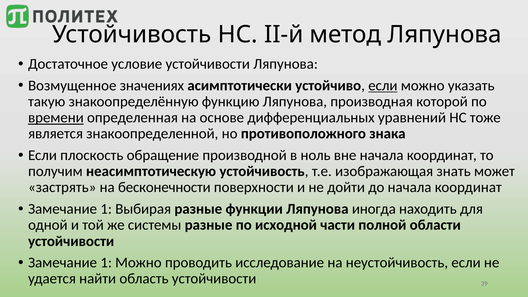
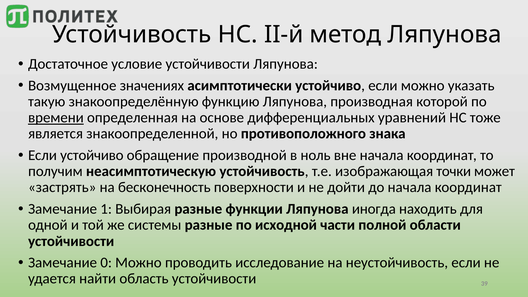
если underline: present -> none (383, 86)
Если плоскость: плоскость -> устойчиво (92, 155)
знать: знать -> точки (454, 171)
бесконечности: бесконечности -> бесконечность (164, 187)
1: 1 -> 0 (106, 263)
